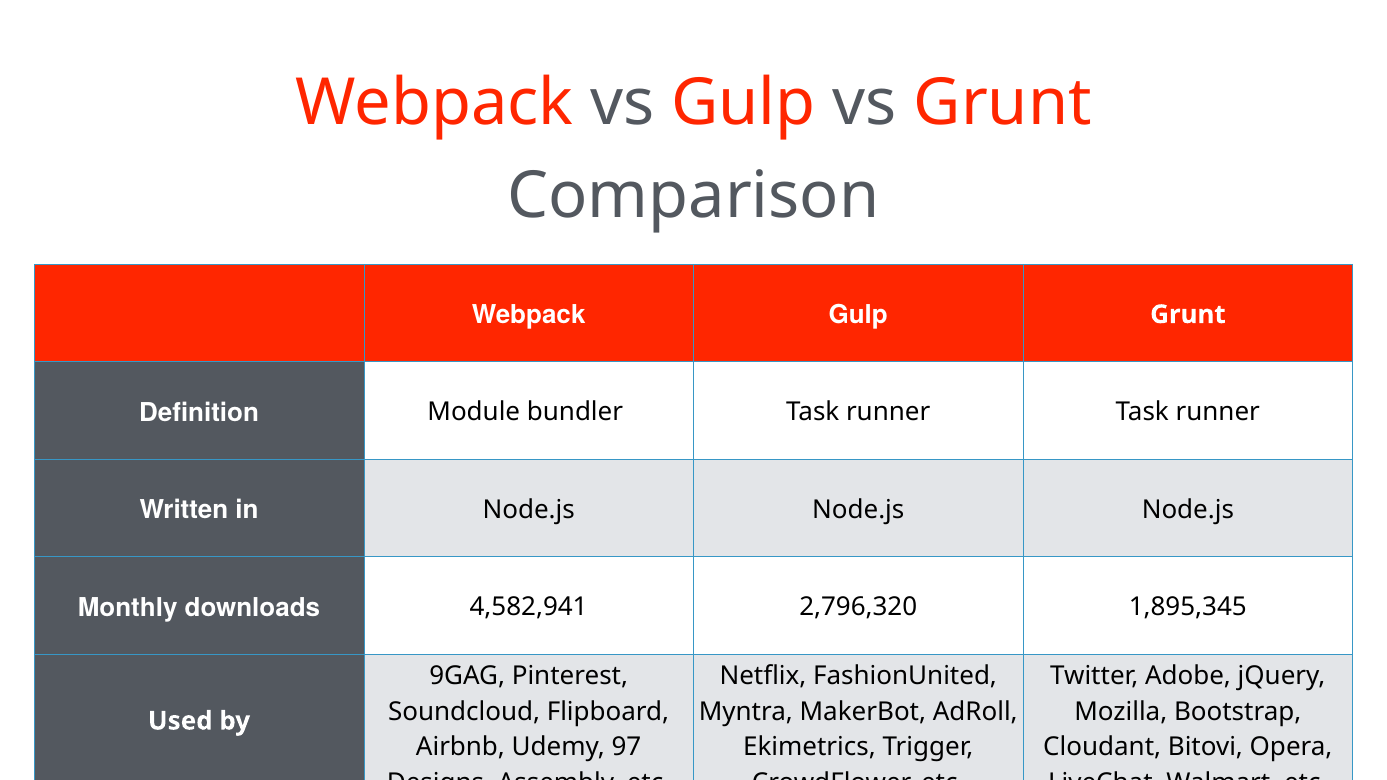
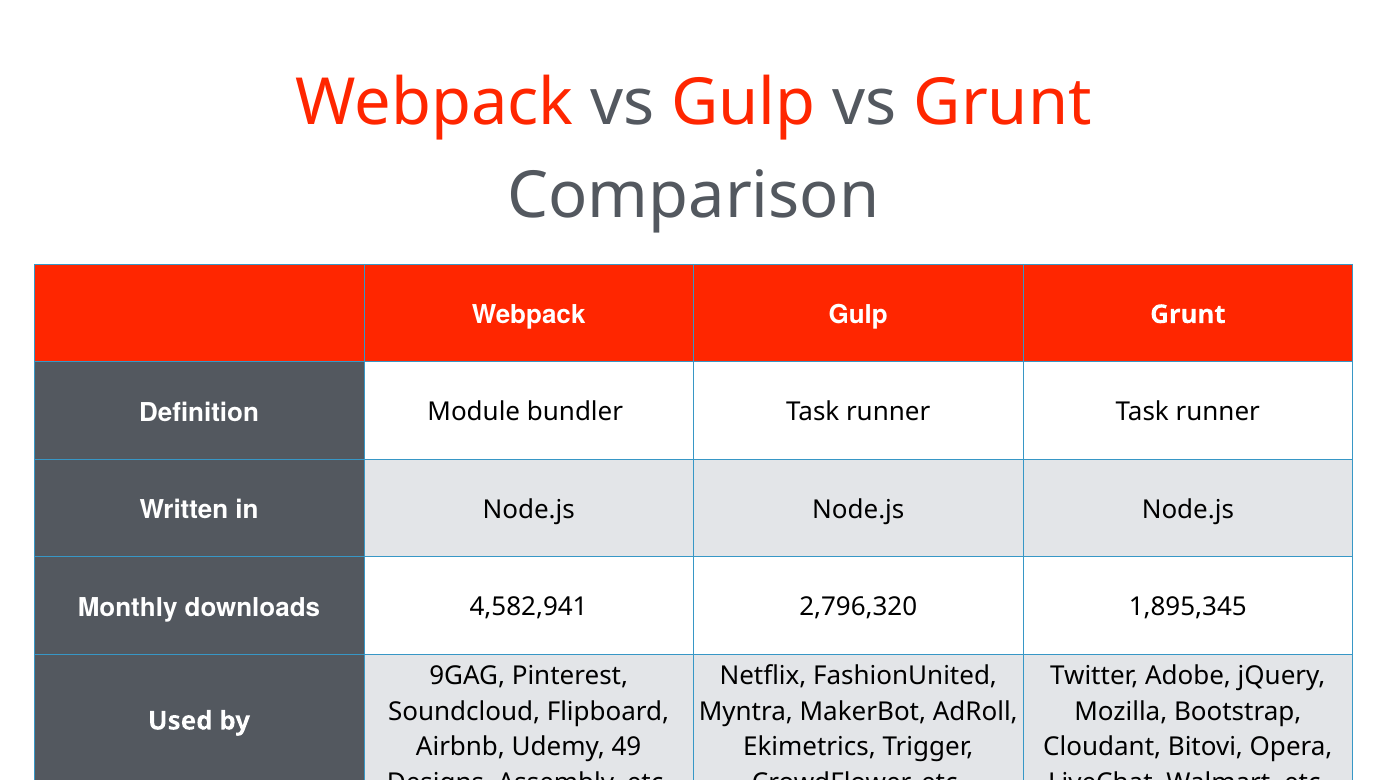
97: 97 -> 49 (626, 747)
